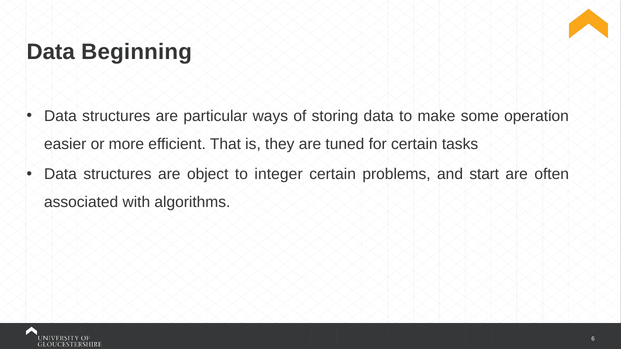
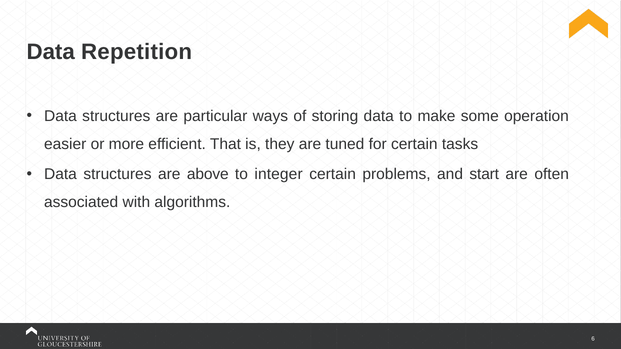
Beginning: Beginning -> Repetition (137, 52)
object: object -> above (208, 174)
